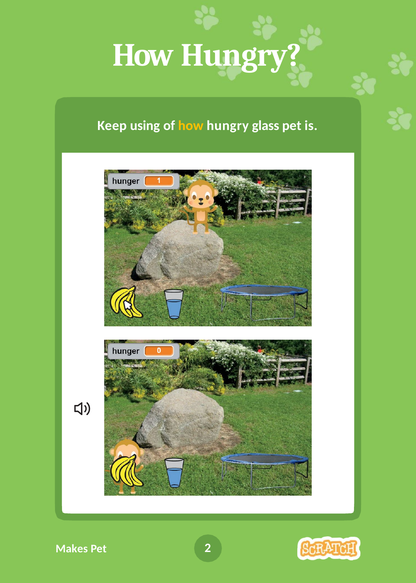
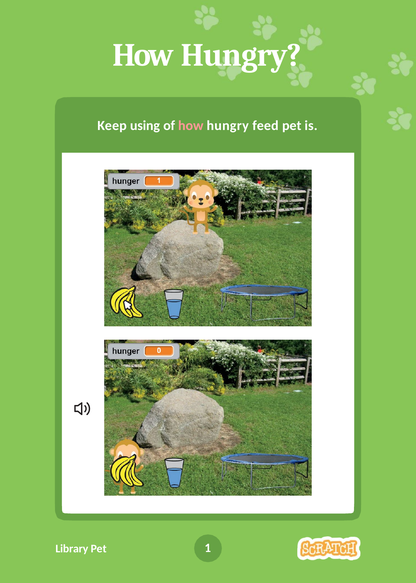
how colour: yellow -> pink (191, 125)
glass: glass -> feed (265, 125)
Makes: Makes -> Library (72, 548)
2: 2 -> 1 (208, 548)
